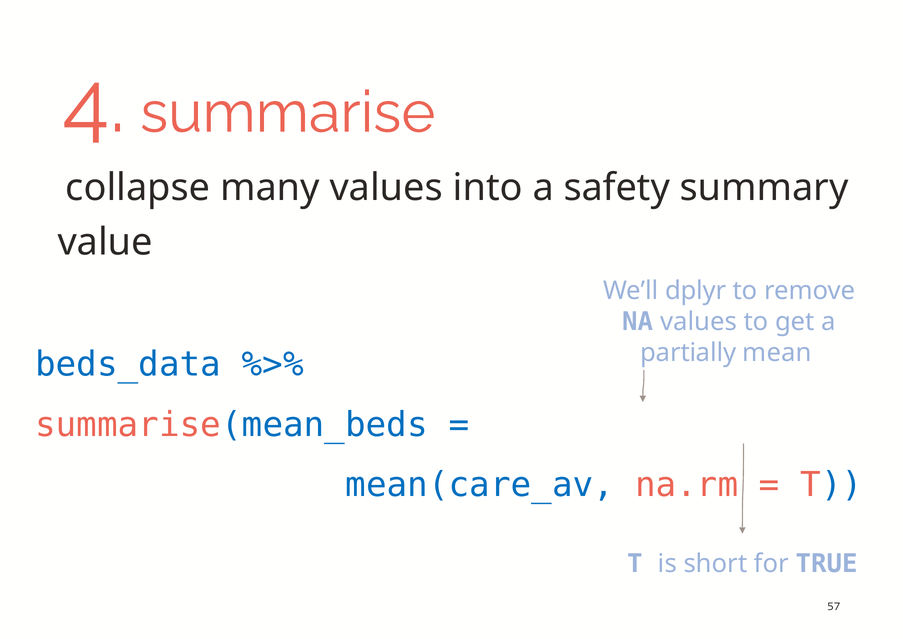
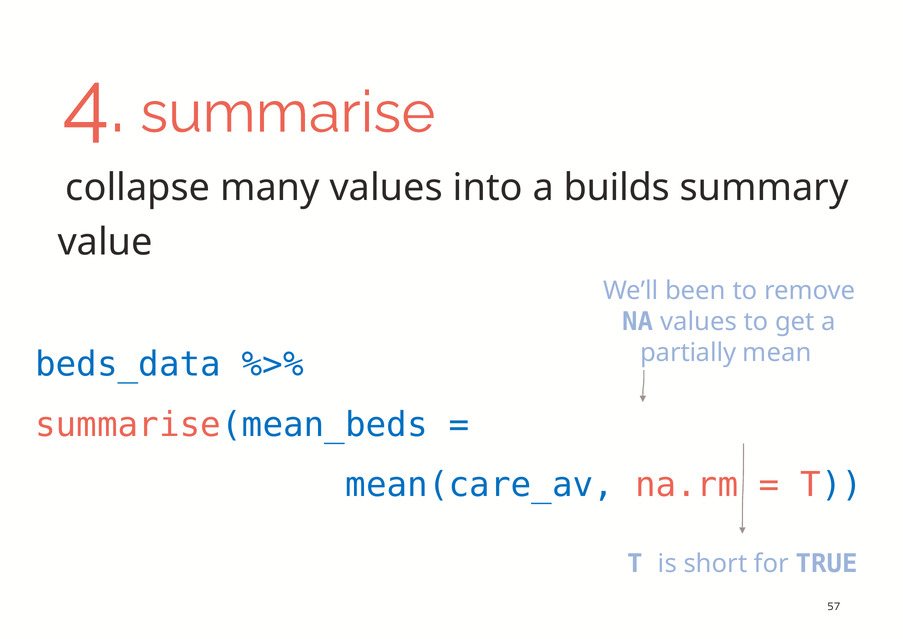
safety: safety -> builds (617, 187)
dplyr: dplyr -> been (696, 290)
